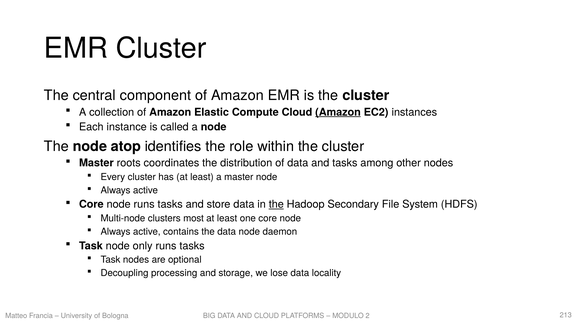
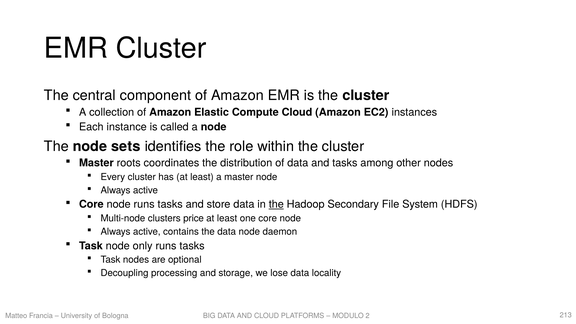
Amazon underline: present -> none (338, 112)
atop: atop -> sets (126, 146)
most: most -> price (194, 218)
